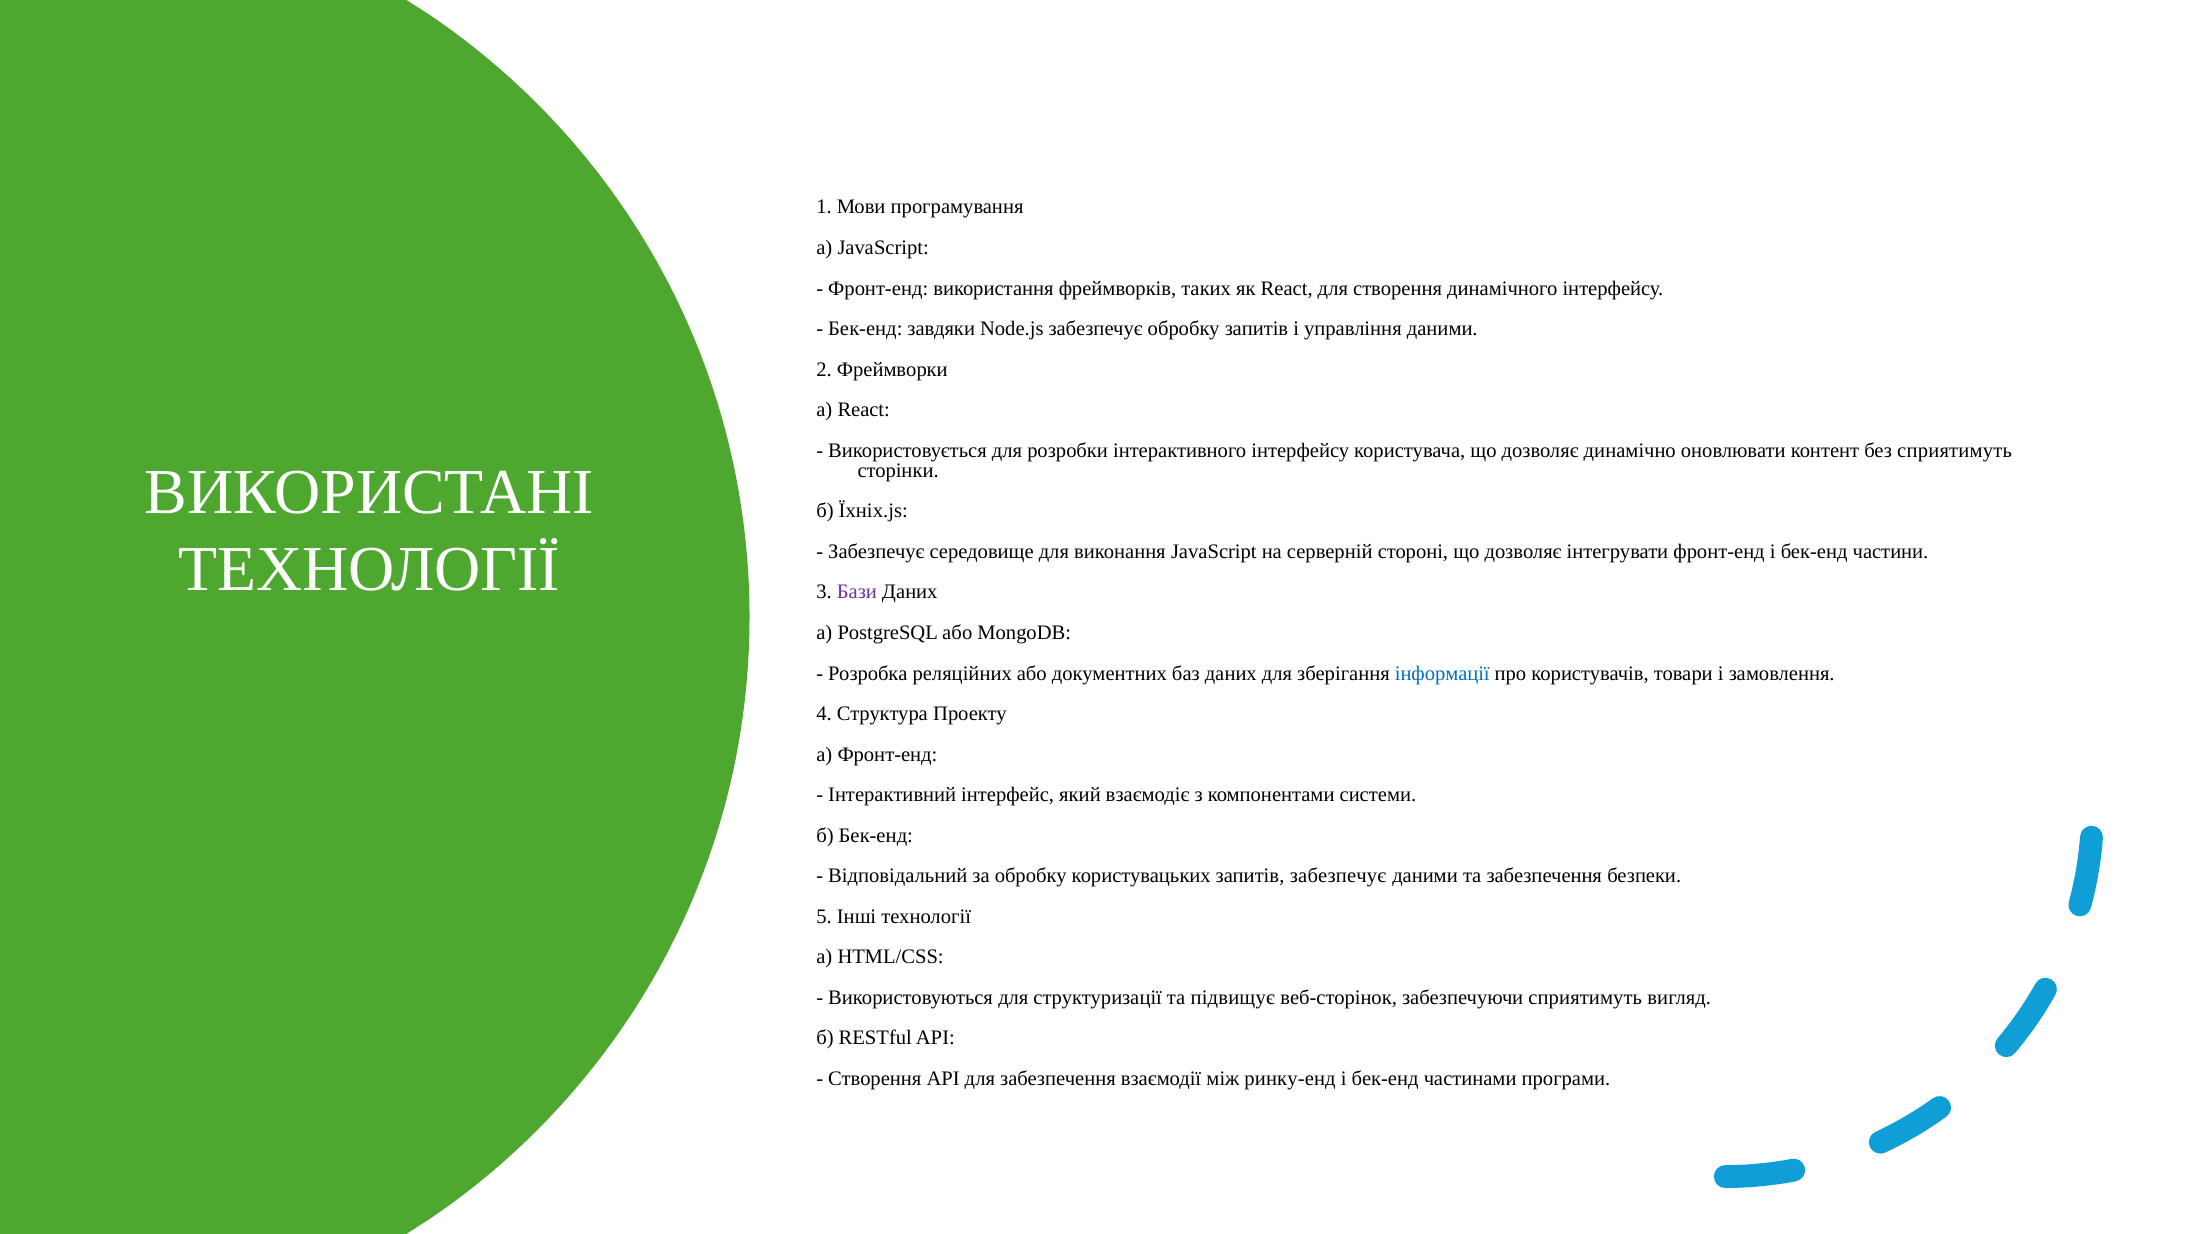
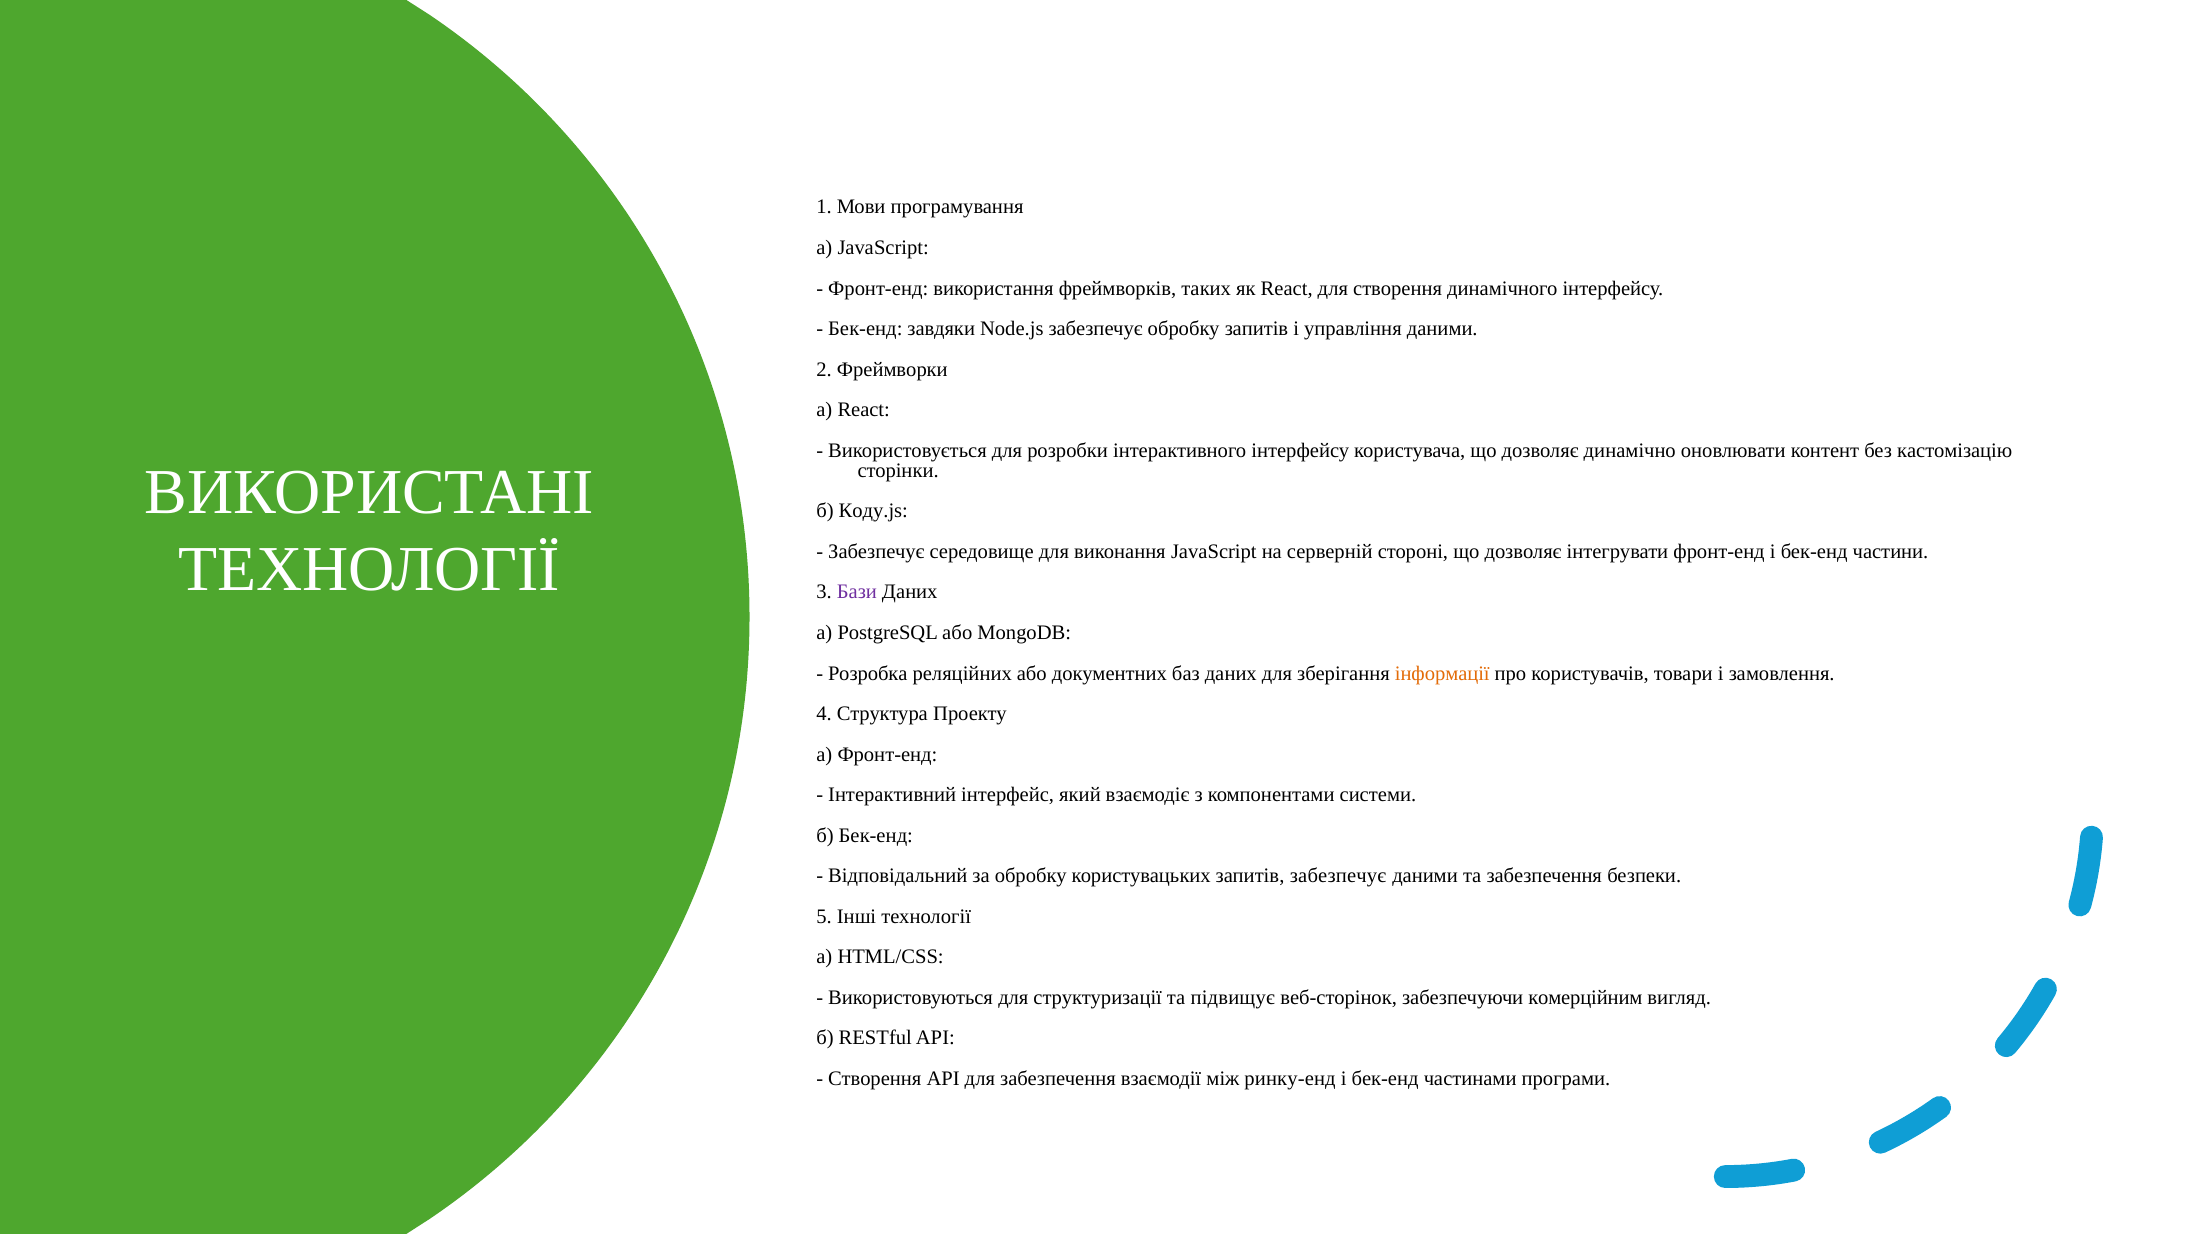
без сприятимуть: сприятимуть -> кастомізацію (1955, 450)
Їхніх.js: Їхніх.js -> Коду.js (873, 511)
інформації colour: blue -> orange (1442, 673)
забезпечуючи сприятимуть: сприятимуть -> комерційним (1585, 997)
